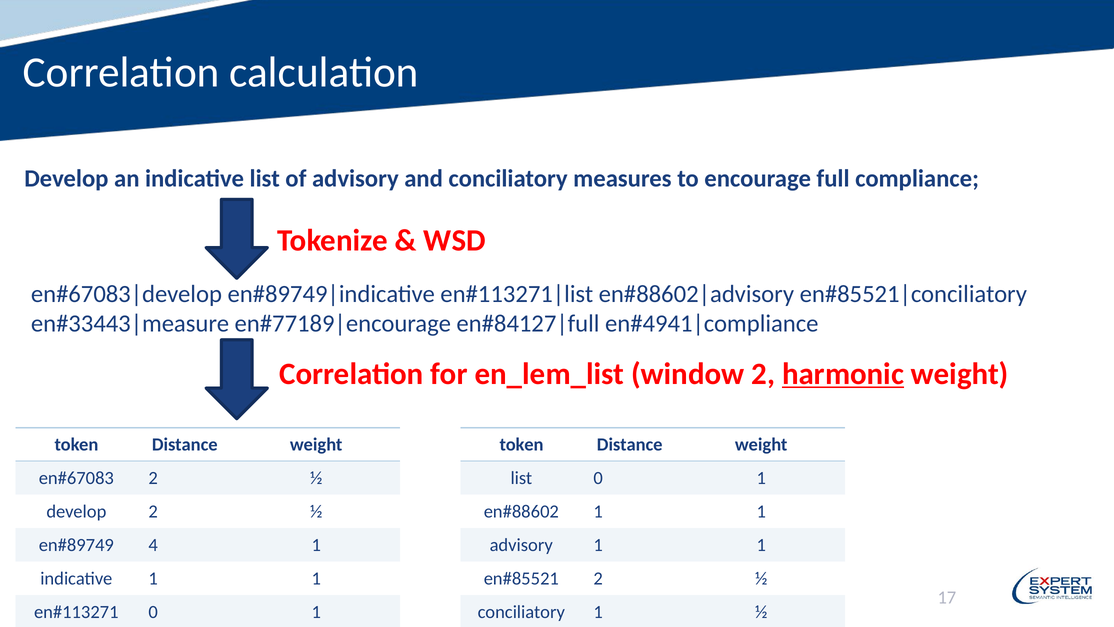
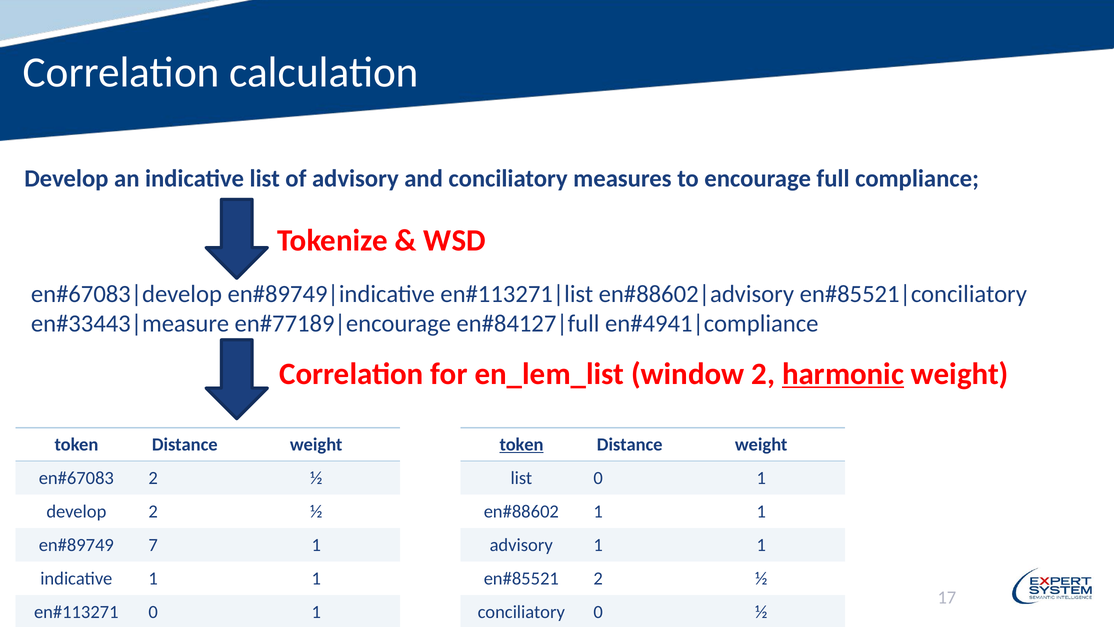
token underline: none -> present (522, 444)
4: 4 -> 7 (153, 545)
conciliatory 1: 1 -> 0 (598, 612)
